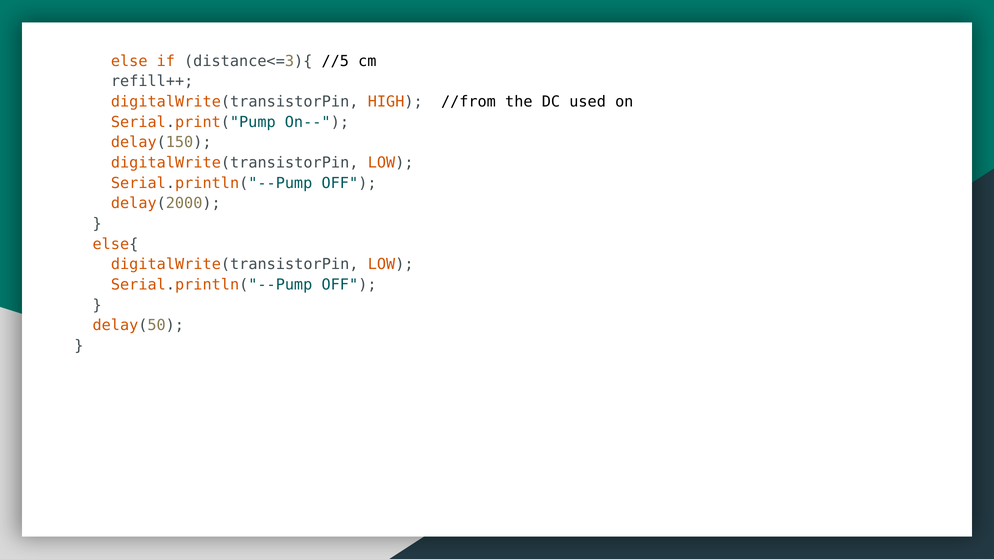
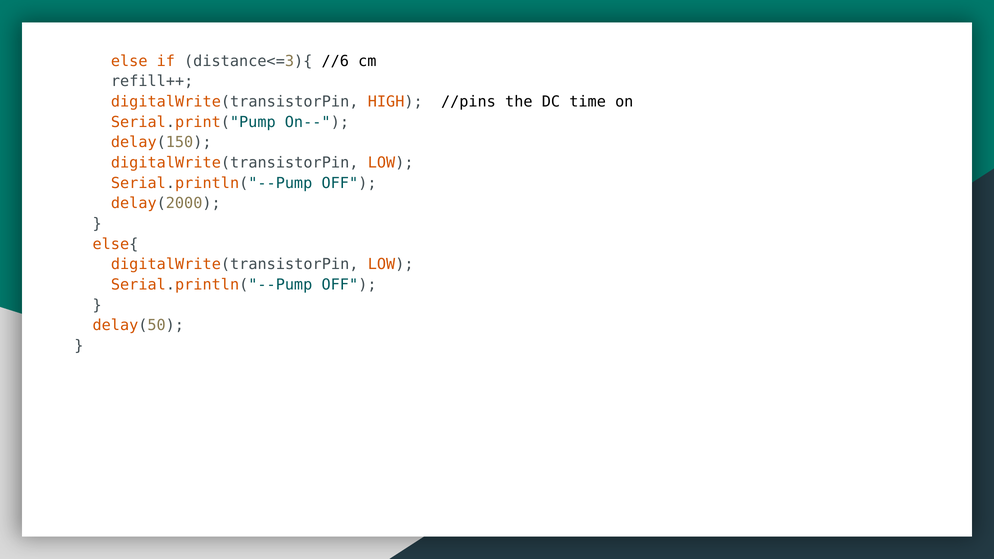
//5: //5 -> //6 (335, 61)
//from: //from -> //pins (468, 102)
used: used -> time (588, 102)
